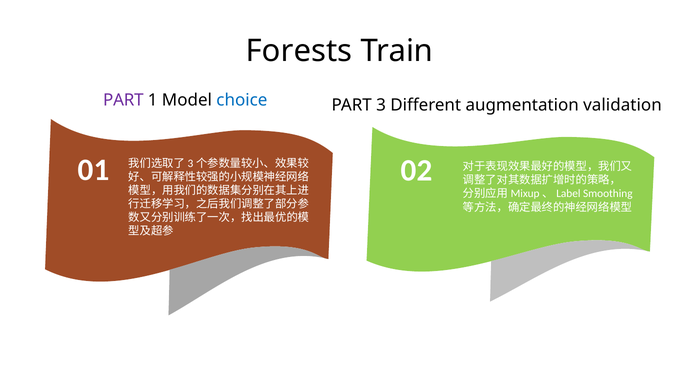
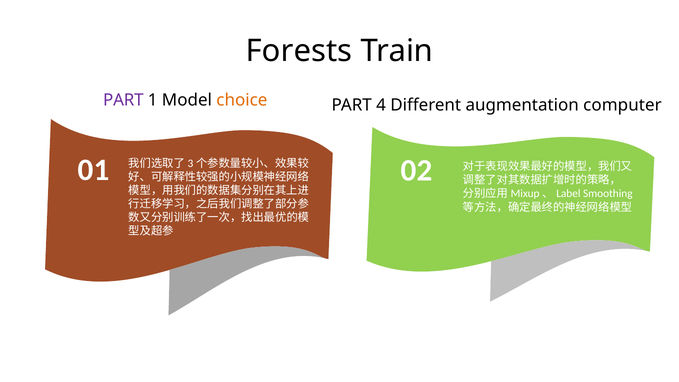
choice colour: blue -> orange (242, 100)
3: 3 -> 4 (381, 105)
validation: validation -> computer (622, 105)
